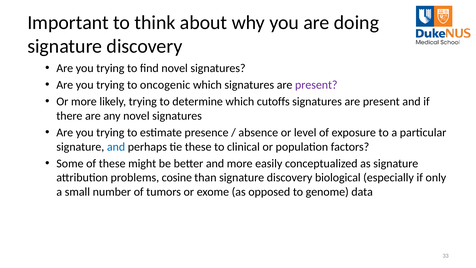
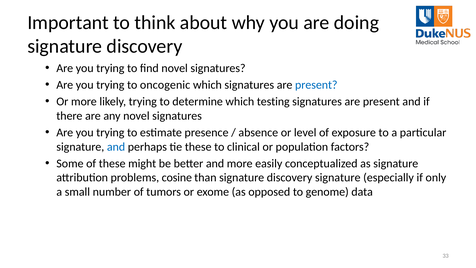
present colour: purple -> blue (316, 85)
cutoffs: cutoffs -> testing (273, 101)
discovery biological: biological -> signature (338, 178)
